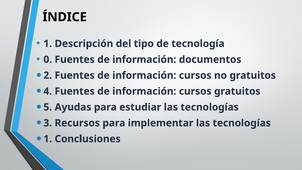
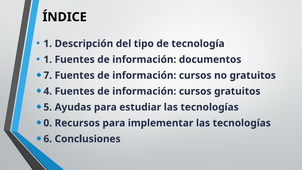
0: 0 -> 1 (48, 59)
2: 2 -> 7 (48, 75)
3: 3 -> 0 (48, 123)
1: 1 -> 6 (48, 139)
